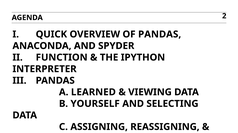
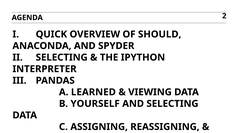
OF PANDAS: PANDAS -> SHOULD (160, 34)
II FUNCTION: FUNCTION -> SELECTING (62, 58)
